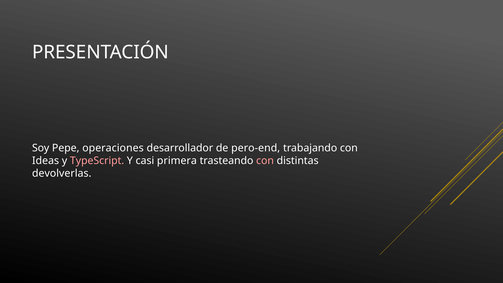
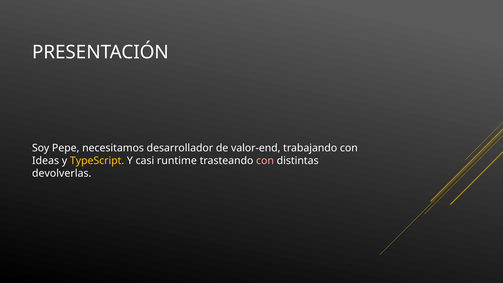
operaciones: operaciones -> necesitamos (113, 148)
pero-end: pero-end -> valor-end (256, 148)
TypeScript colour: pink -> yellow (97, 161)
primera: primera -> runtime (177, 161)
